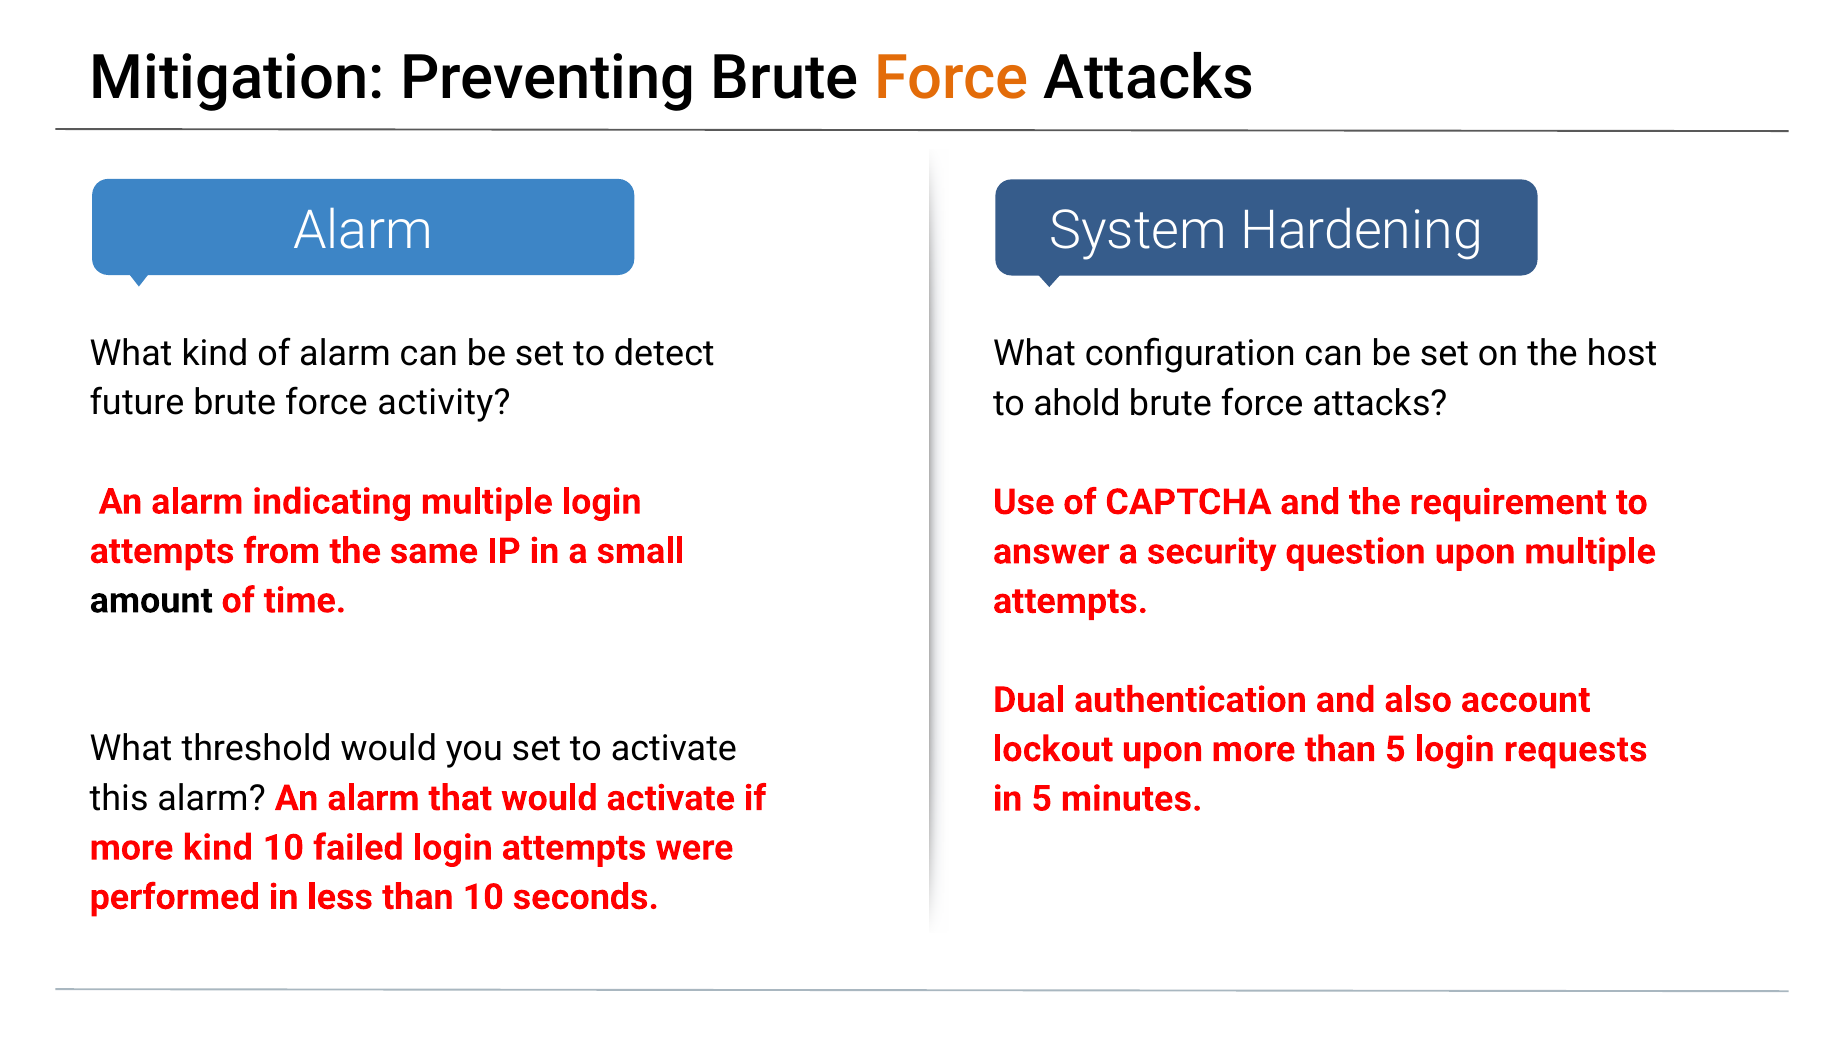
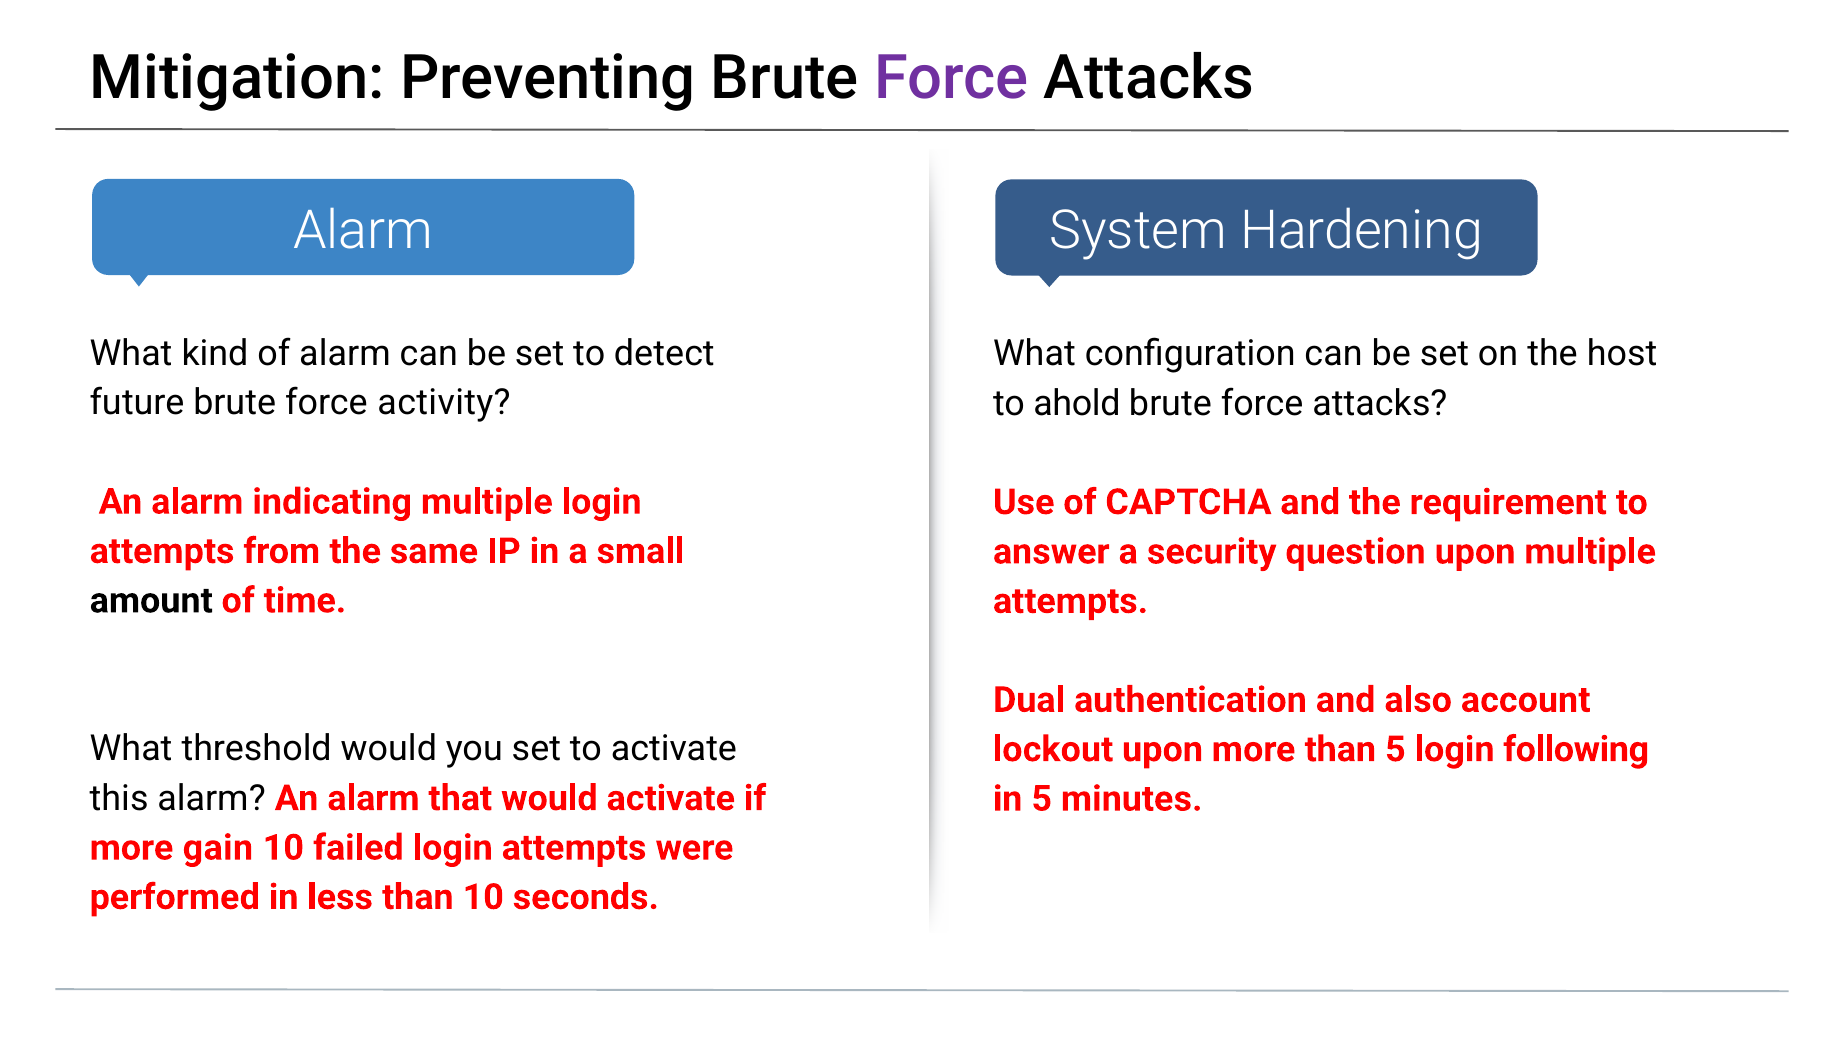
Force colour: orange -> purple (951, 78)
requests: requests -> following (1576, 750)
more kind: kind -> gain (218, 848)
